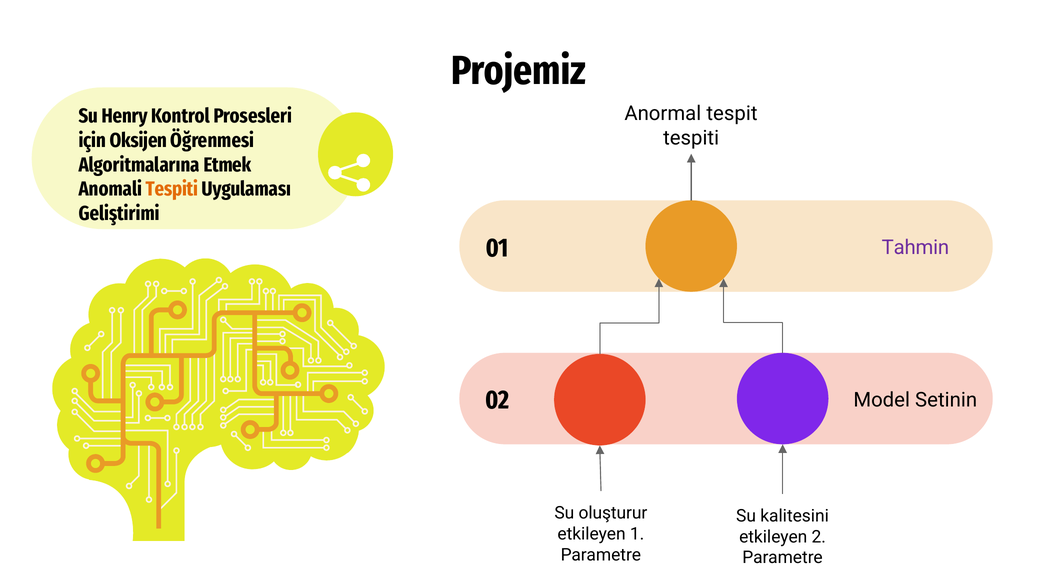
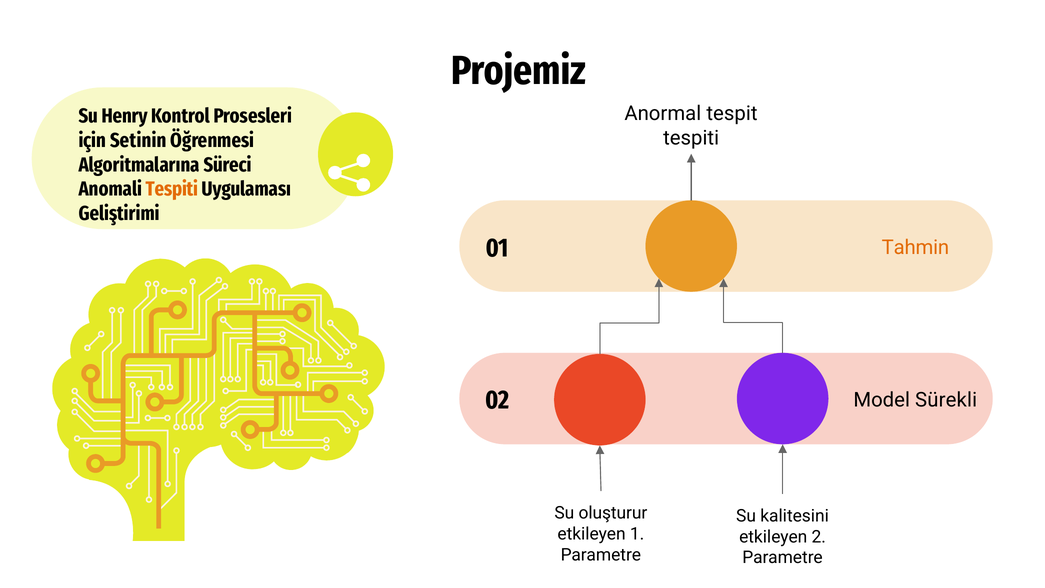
Oksijen: Oksijen -> Setinin (138, 140)
Etmek: Etmek -> Süreci (227, 165)
Tahmin colour: purple -> orange (915, 247)
Setinin: Setinin -> Sürekli (946, 400)
